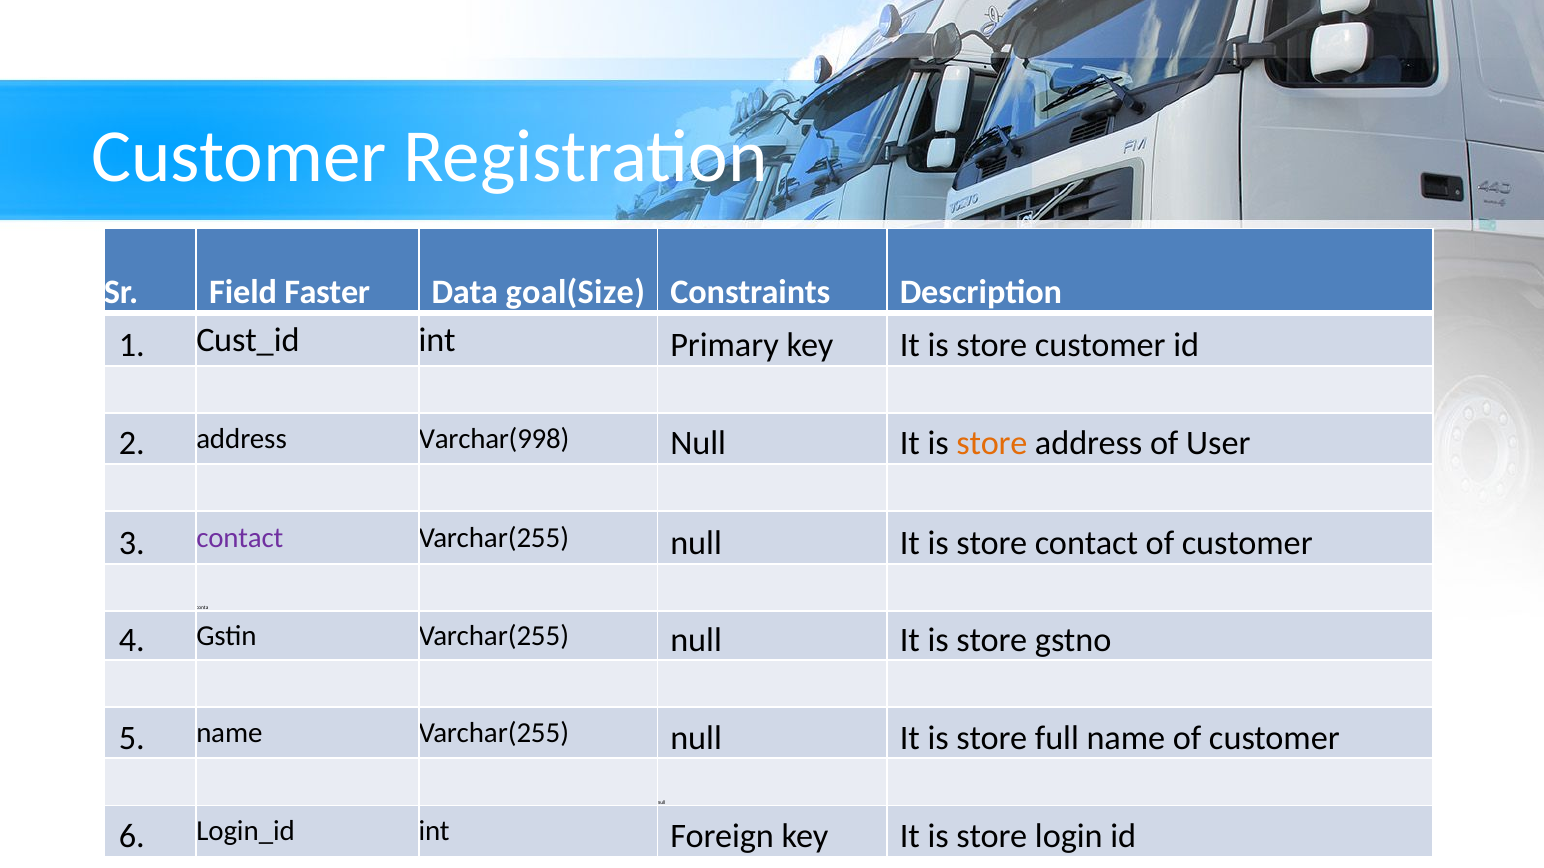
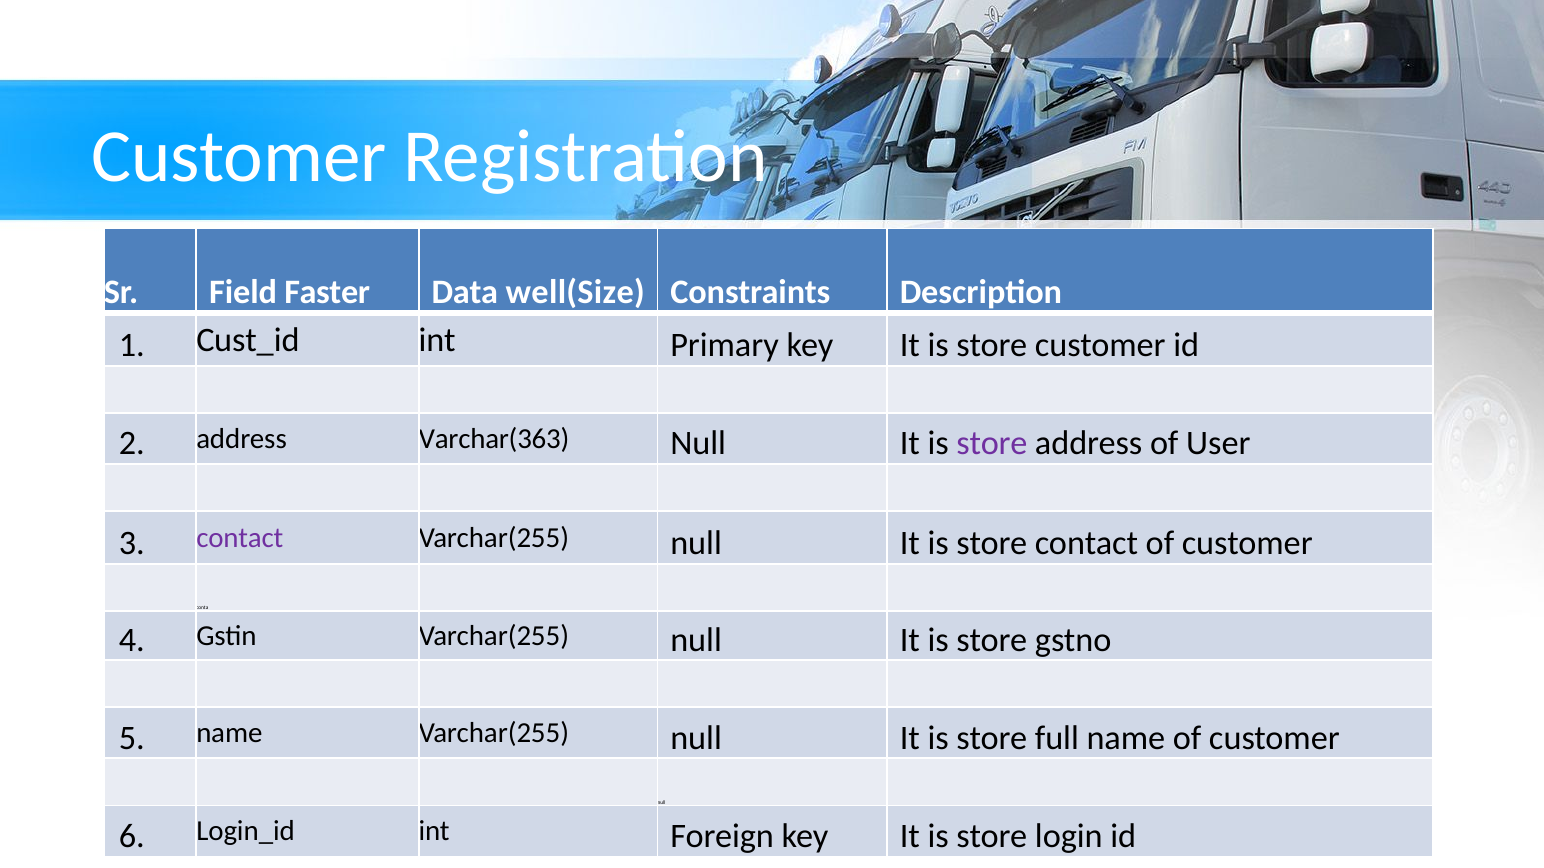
goal(Size: goal(Size -> well(Size (575, 293)
Varchar(998: Varchar(998 -> Varchar(363 (494, 439)
store colour: orange -> purple (992, 444)
